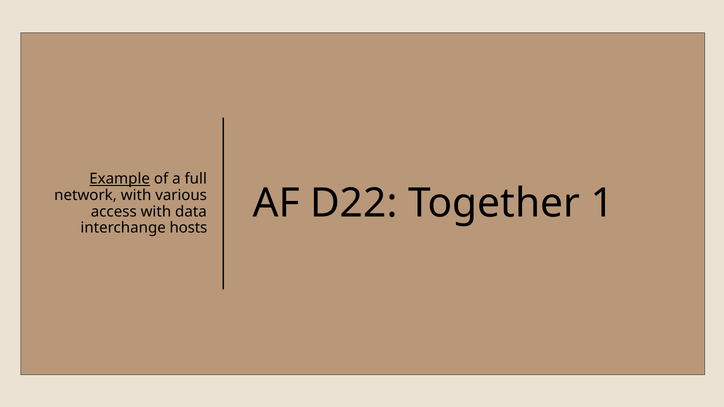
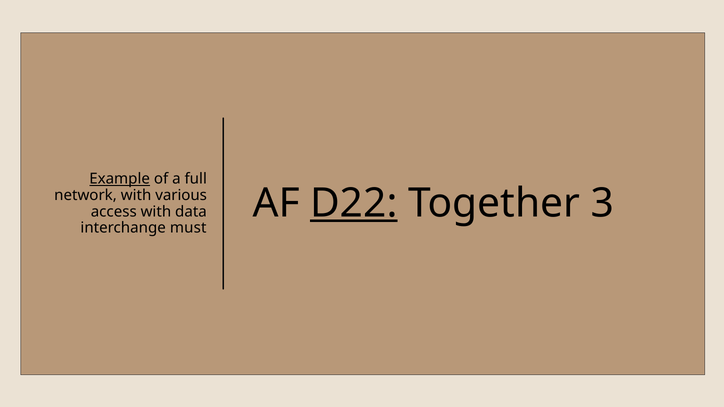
hosts: hosts -> must (188, 228)
D22 underline: none -> present (354, 203)
1: 1 -> 3 (602, 203)
